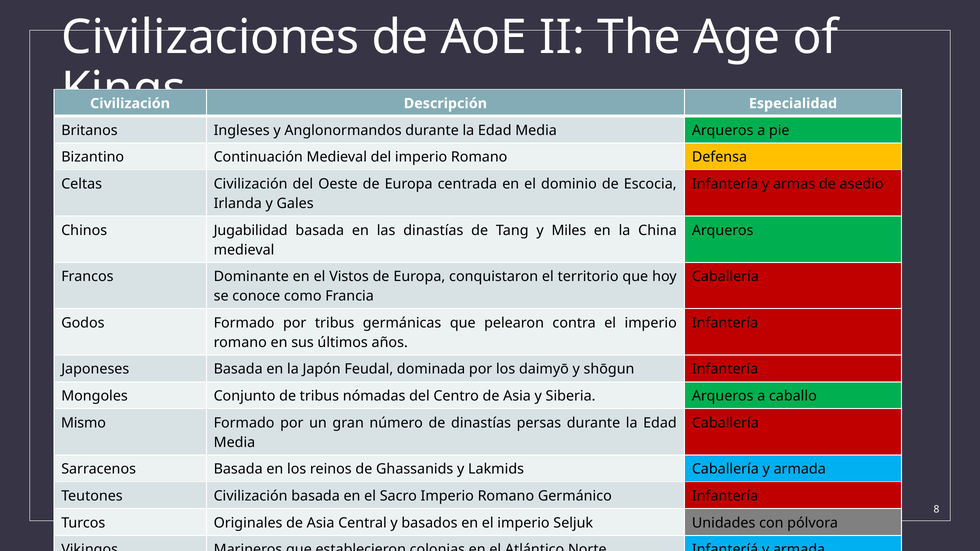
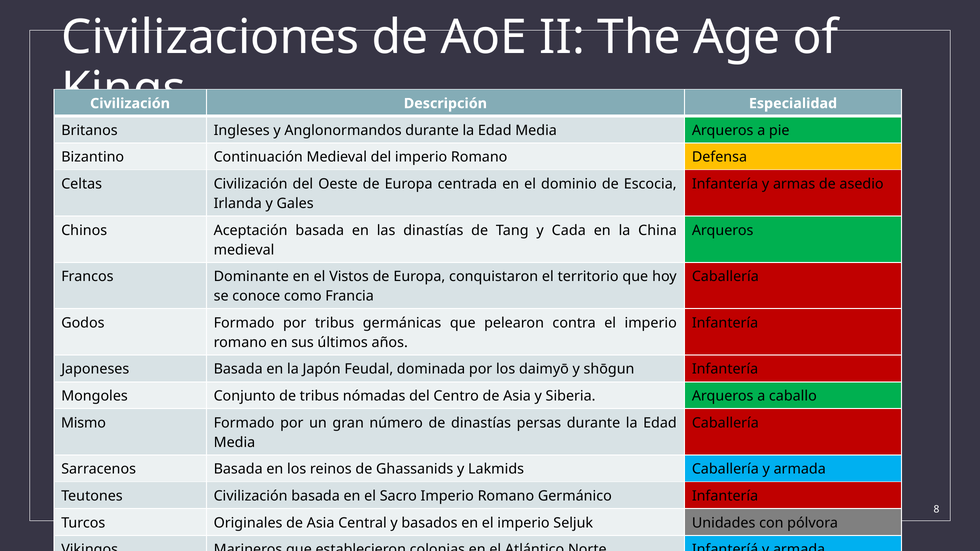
Jugabilidad: Jugabilidad -> Aceptación (251, 230)
Miles: Miles -> Cada (569, 230)
